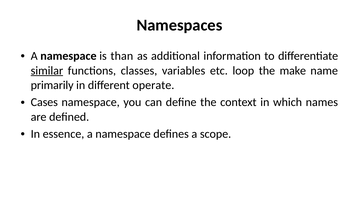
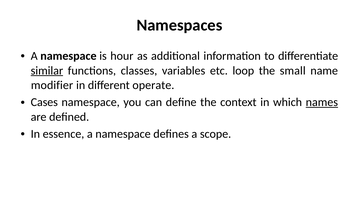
than: than -> hour (122, 56)
make: make -> small (293, 71)
primarily: primarily -> modifier (52, 85)
names underline: none -> present (322, 102)
